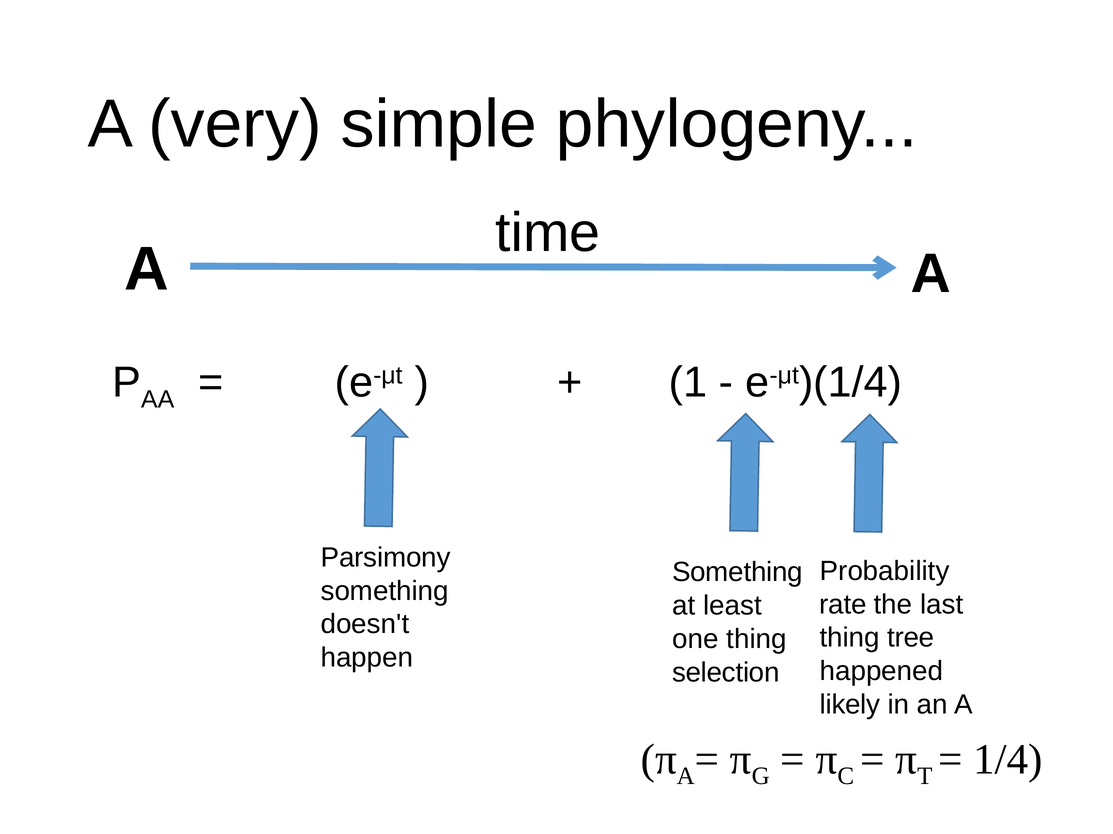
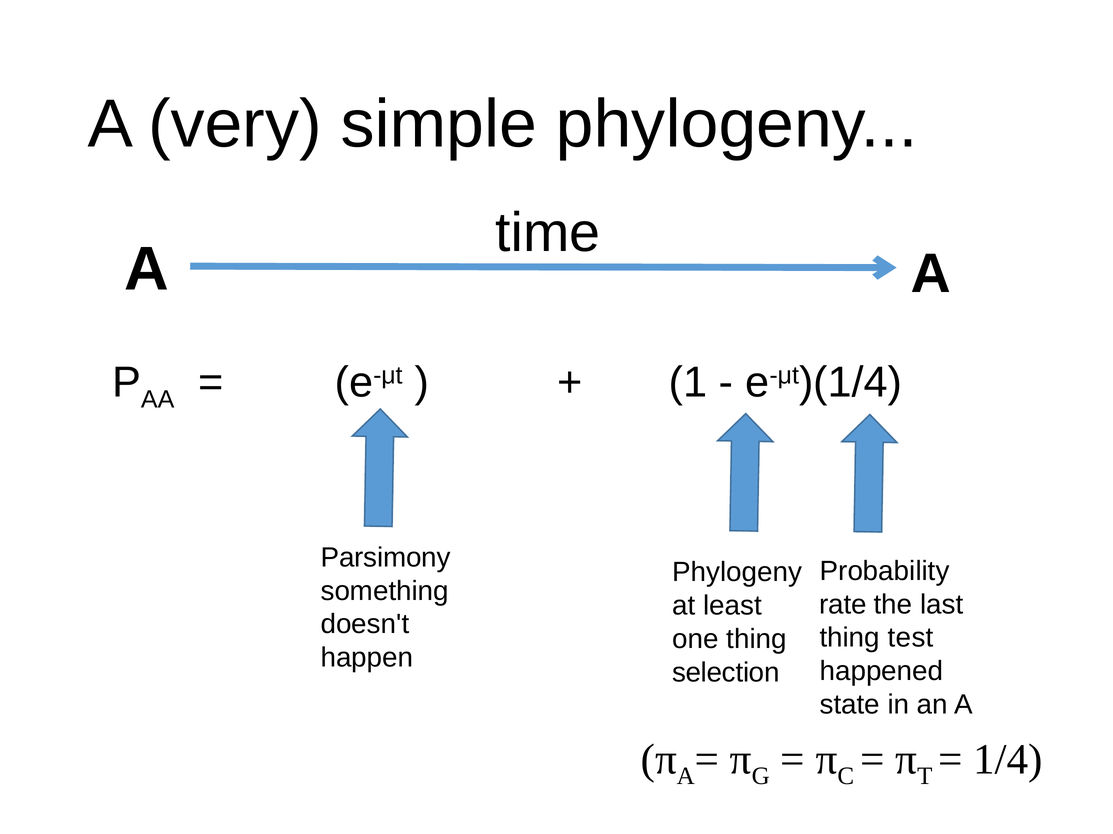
Something: Something -> Phylogeny (737, 573)
tree: tree -> test (911, 638)
likely: likely -> state (850, 705)
